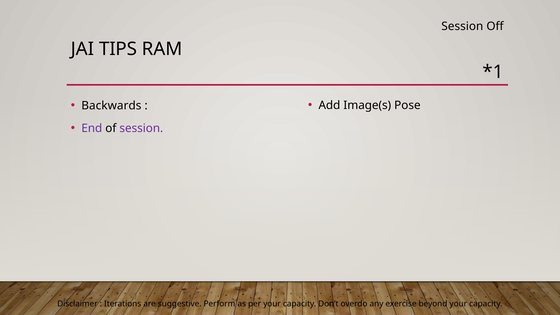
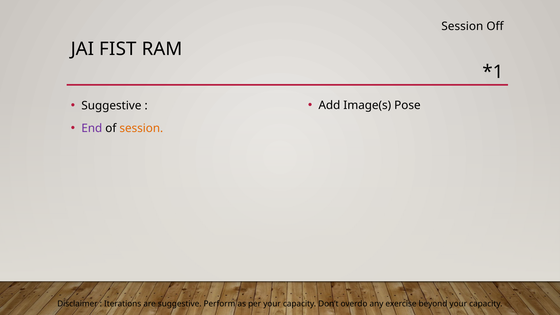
TIPS: TIPS -> FIST (118, 49)
Backwards: Backwards -> Suggestive (111, 106)
session colour: purple -> orange (141, 128)
